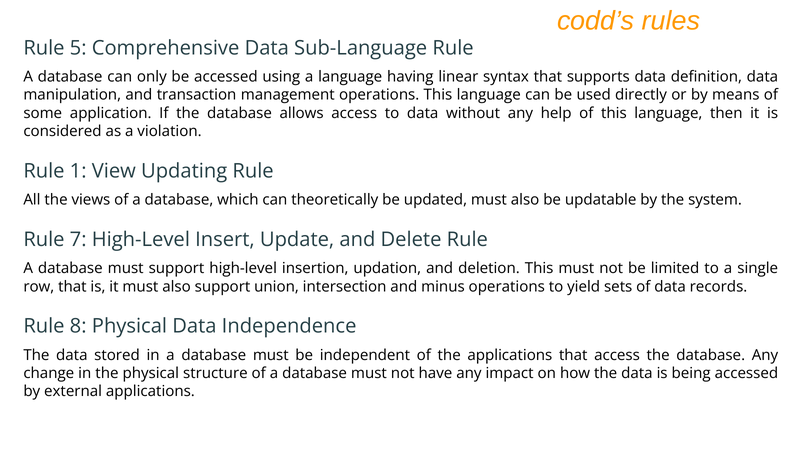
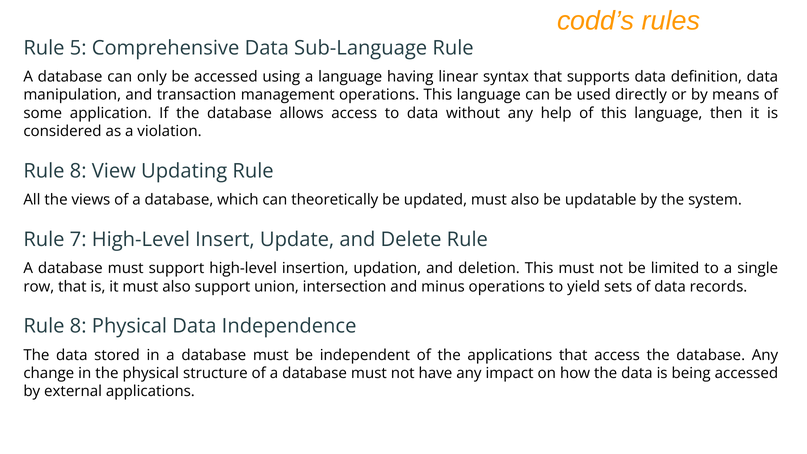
1: 1 -> 8 (78, 171)
